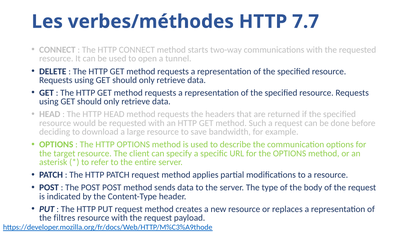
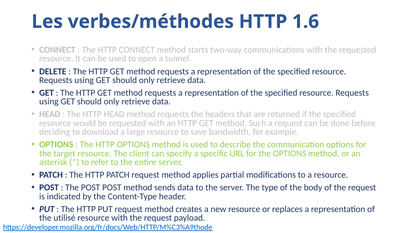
7.7: 7.7 -> 1.6 (306, 22)
filtres: filtres -> utilisé (64, 217)
